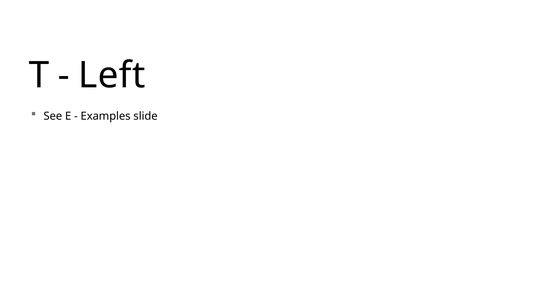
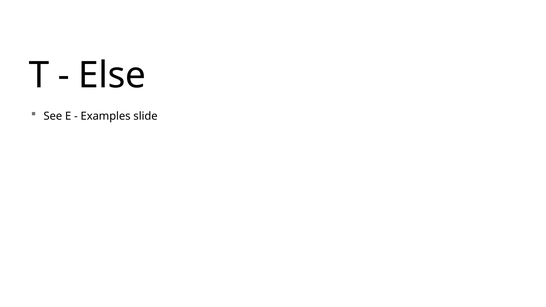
Left: Left -> Else (112, 75)
